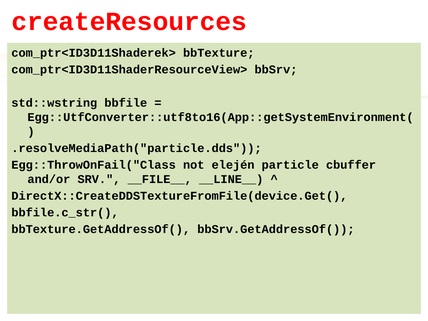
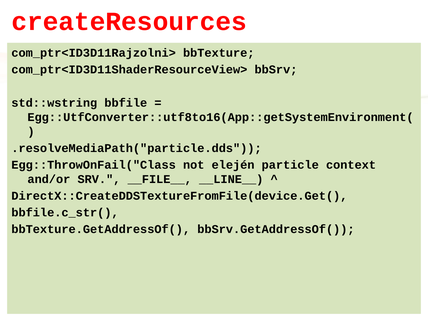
com_ptr<ID3D11Shaderek>: com_ptr<ID3D11Shaderek> -> com_ptr<ID3D11Rajzolni> (94, 53)
cbuffer: cbuffer -> context (351, 165)
